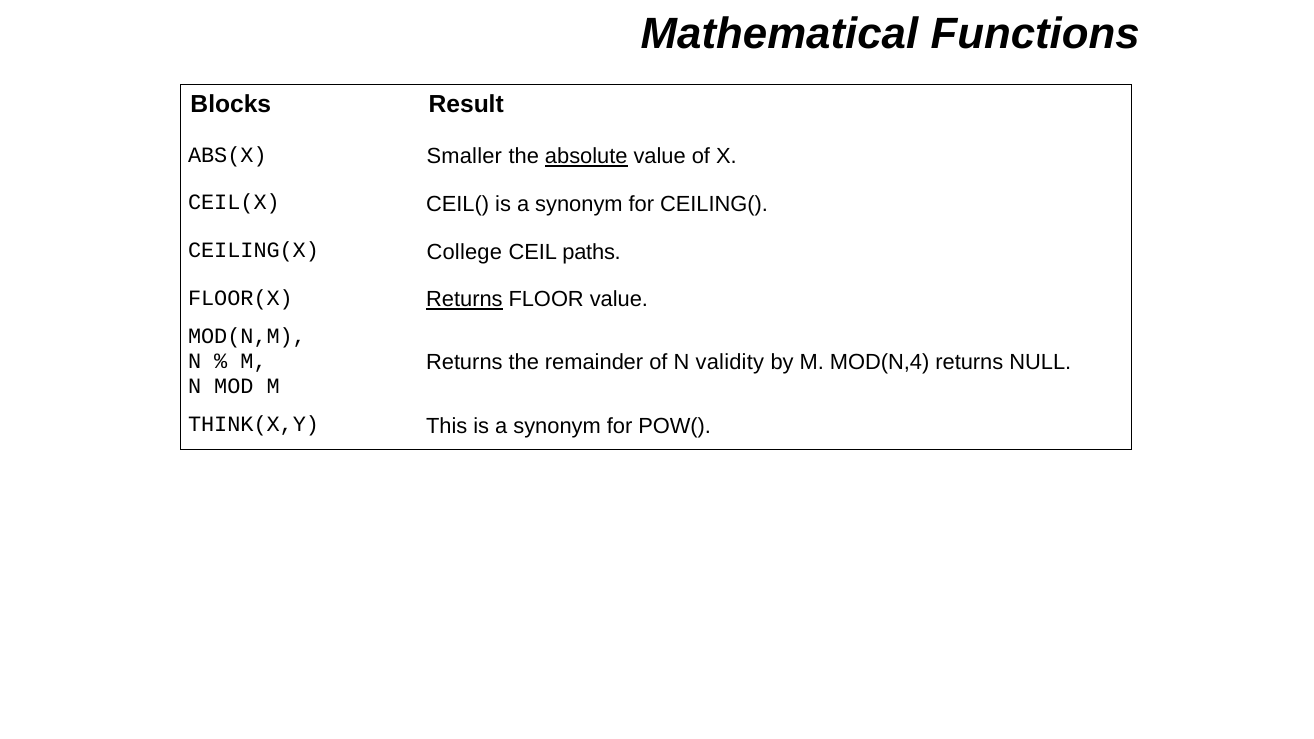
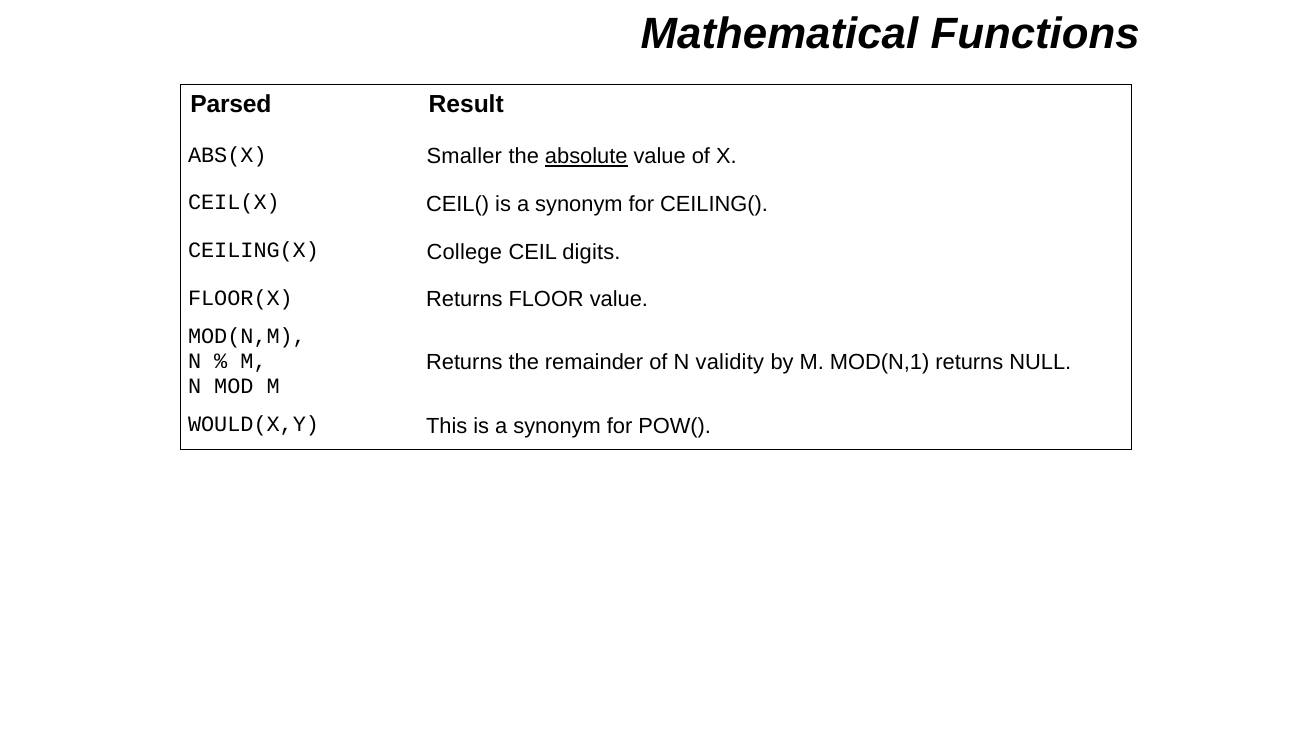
Blocks: Blocks -> Parsed (231, 104)
paths: paths -> digits (591, 252)
Returns underline: present -> none (464, 300)
MOD(N,4: MOD(N,4 -> MOD(N,1 (880, 363)
THINK(X,Y: THINK(X,Y -> WOULD(X,Y (254, 424)
